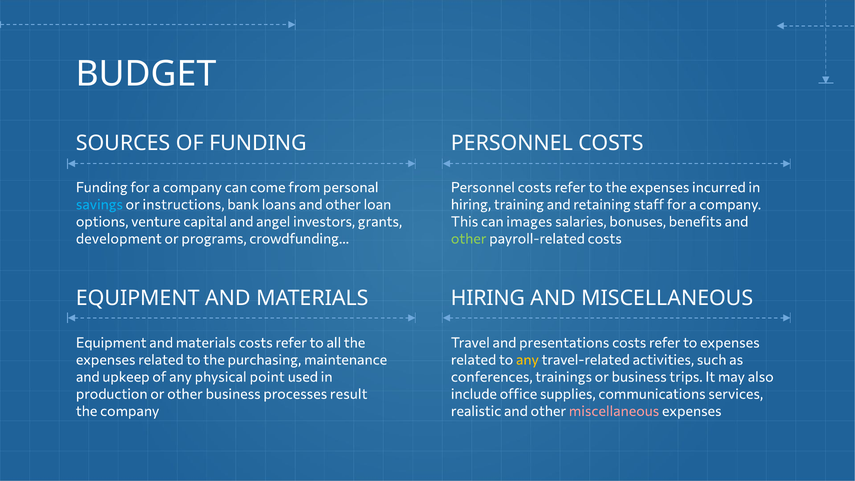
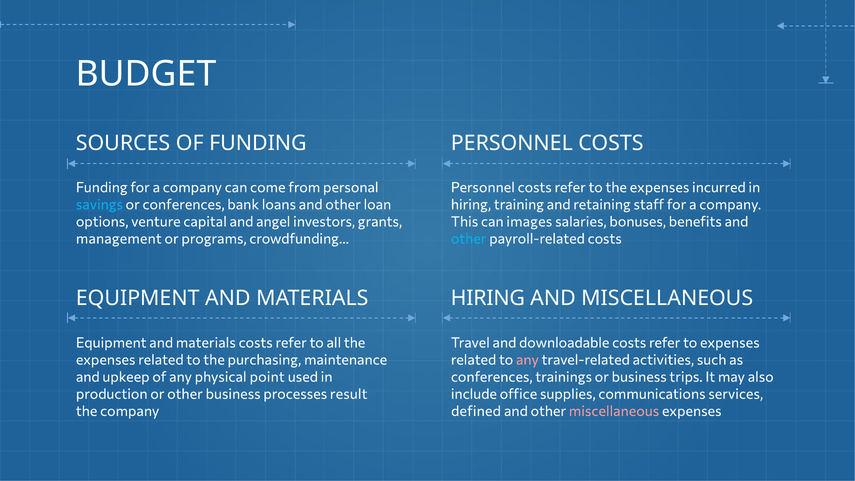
or instructions: instructions -> conferences (184, 205)
development: development -> management (119, 239)
other colour: light green -> light blue (469, 239)
presentations: presentations -> downloadable (564, 343)
any colour: yellow -> pink (527, 360)
realistic: realistic -> defined (476, 411)
